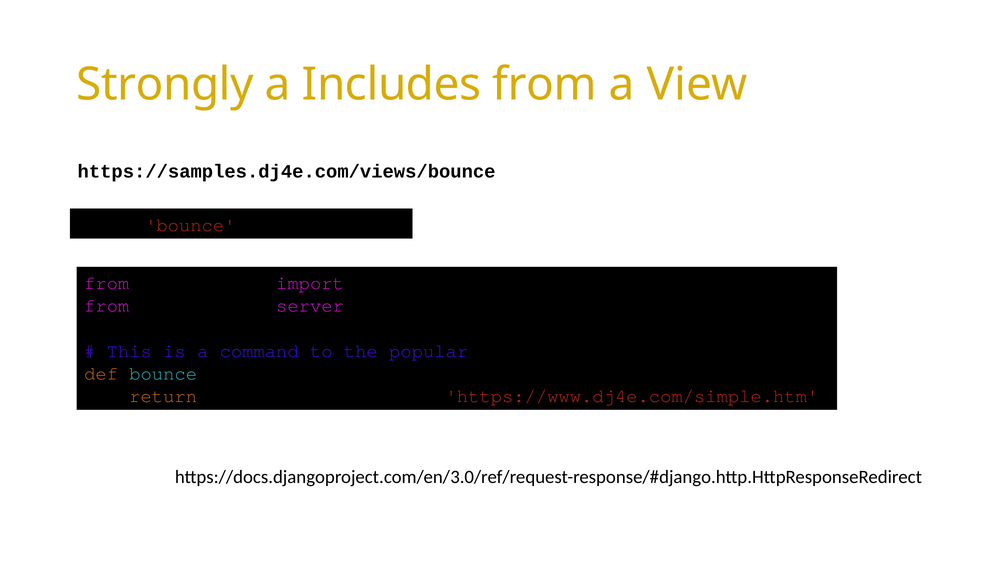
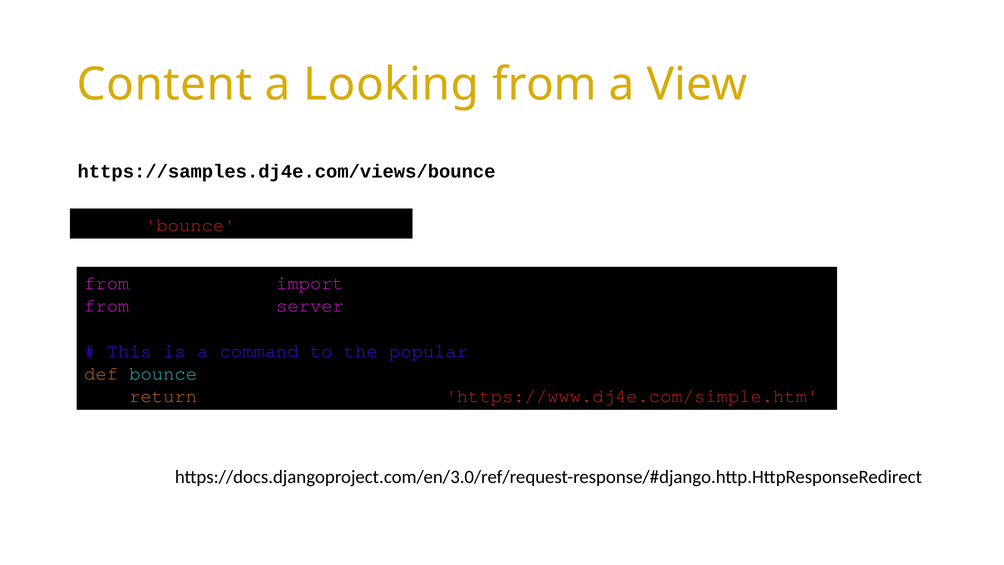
Strongly: Strongly -> Content (165, 84)
Includes: Includes -> Looking (391, 84)
